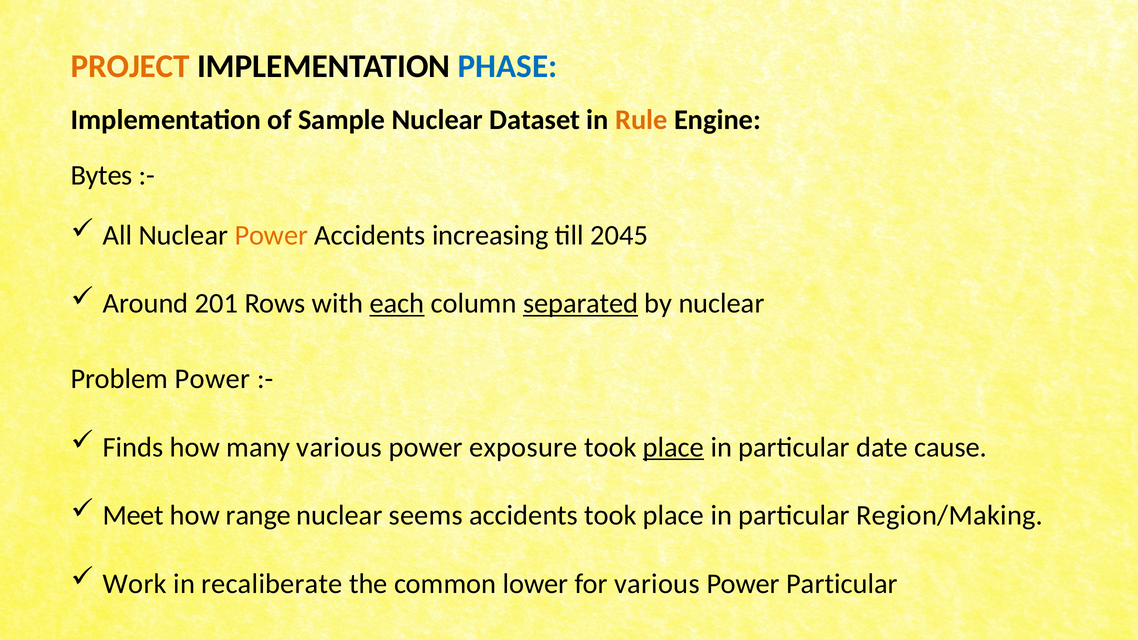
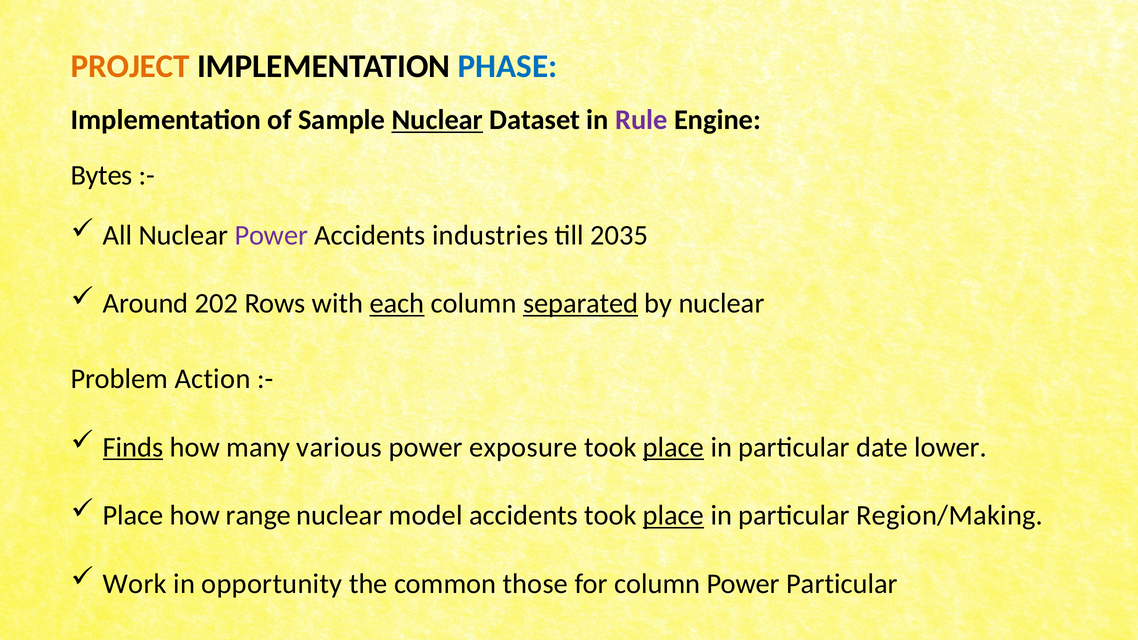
Nuclear underline: none -> present (437, 120)
Rule colour: orange -> purple (641, 120)
Power colour: orange -> purple (271, 235)
increasing: increasing -> industries (490, 235)
2045: 2045 -> 2035 (619, 235)
201: 201 -> 202 (216, 304)
Problem Power: Power -> Action (213, 379)
Finds underline: none -> present (133, 447)
cause: cause -> lower (951, 447)
Meet: Meet -> Place (133, 516)
seems: seems -> model (426, 516)
place underline: none -> present (673, 516)
recaliberate: recaliberate -> opportunity (272, 584)
lower: lower -> those (535, 584)
for various: various -> column (657, 584)
